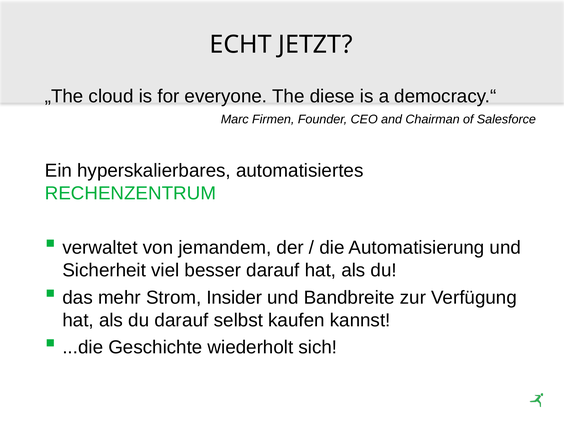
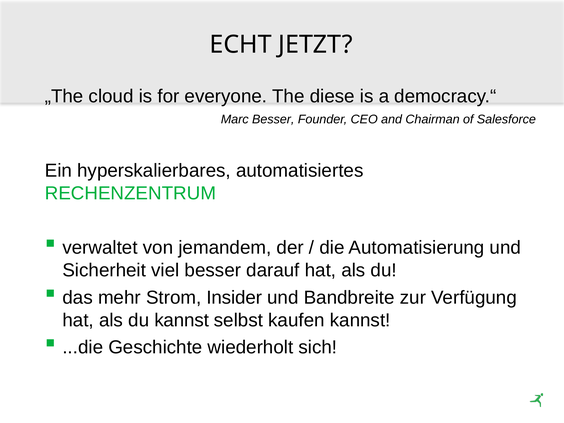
Marc Firmen: Firmen -> Besser (273, 119)
du darauf: darauf -> kannst (182, 320)
